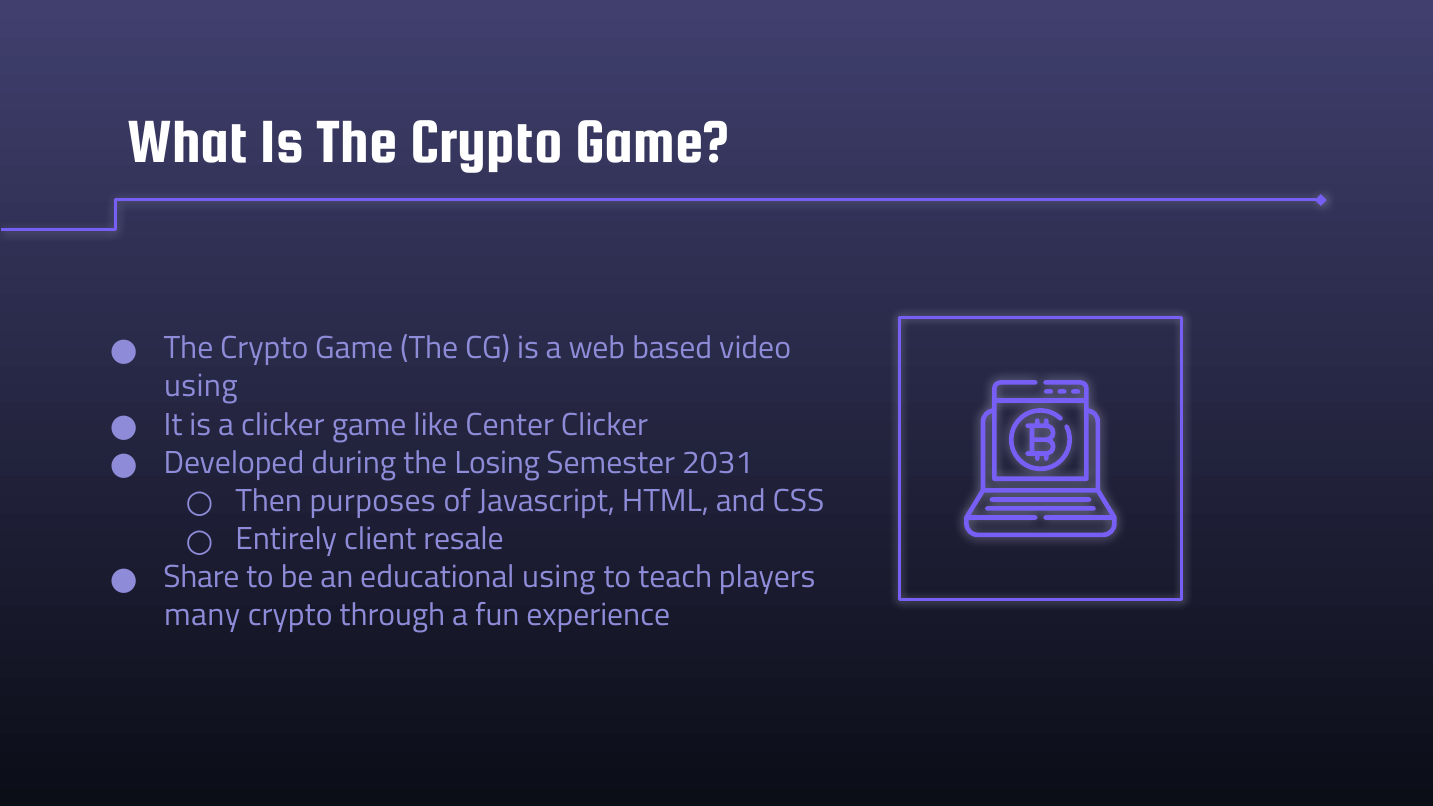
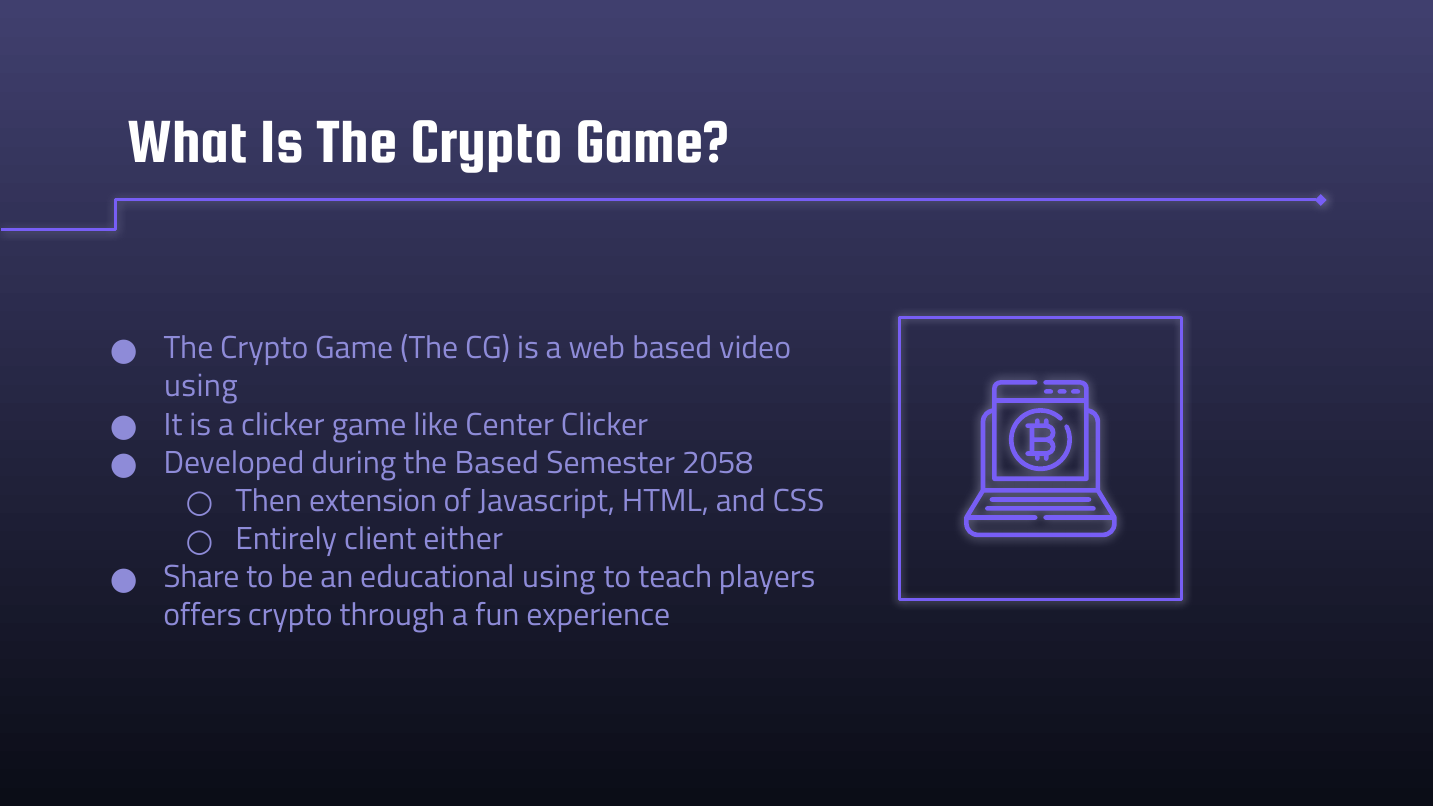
the Losing: Losing -> Based (497, 463)
2031: 2031 -> 2058 (718, 463)
purposes: purposes -> extension (373, 501)
resale: resale -> either (463, 539)
many: many -> offers (202, 616)
